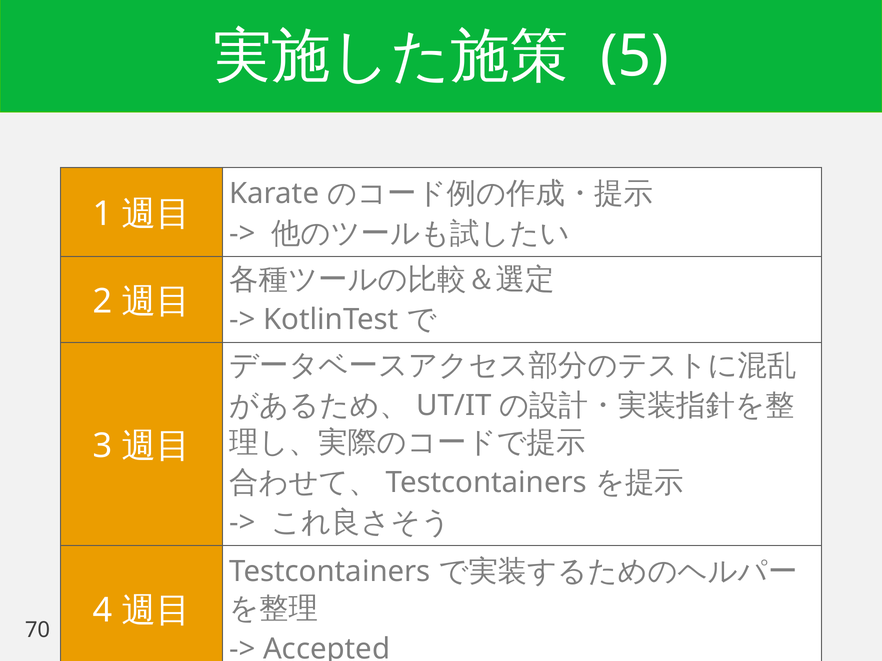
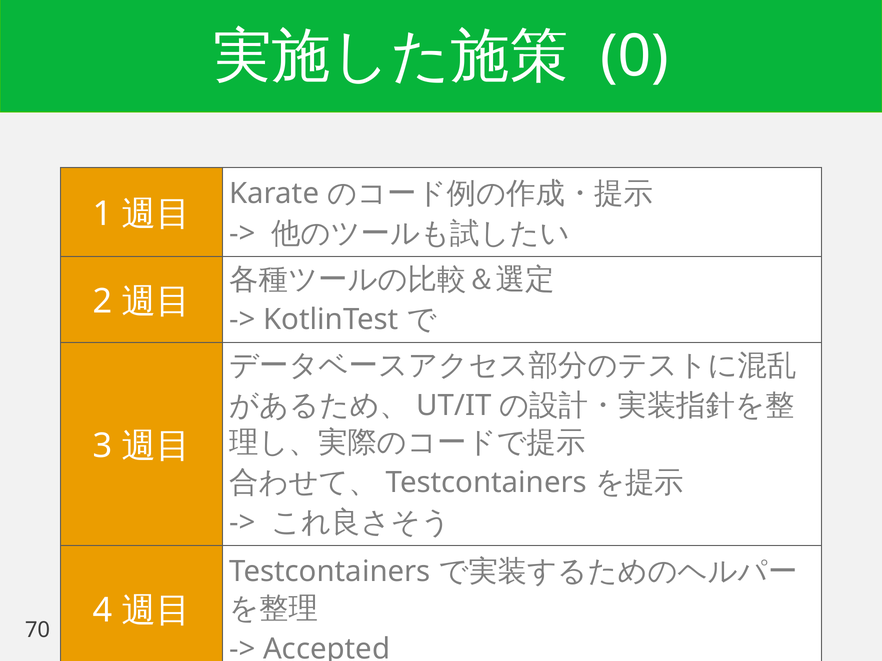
5: 5 -> 0 (635, 57)
